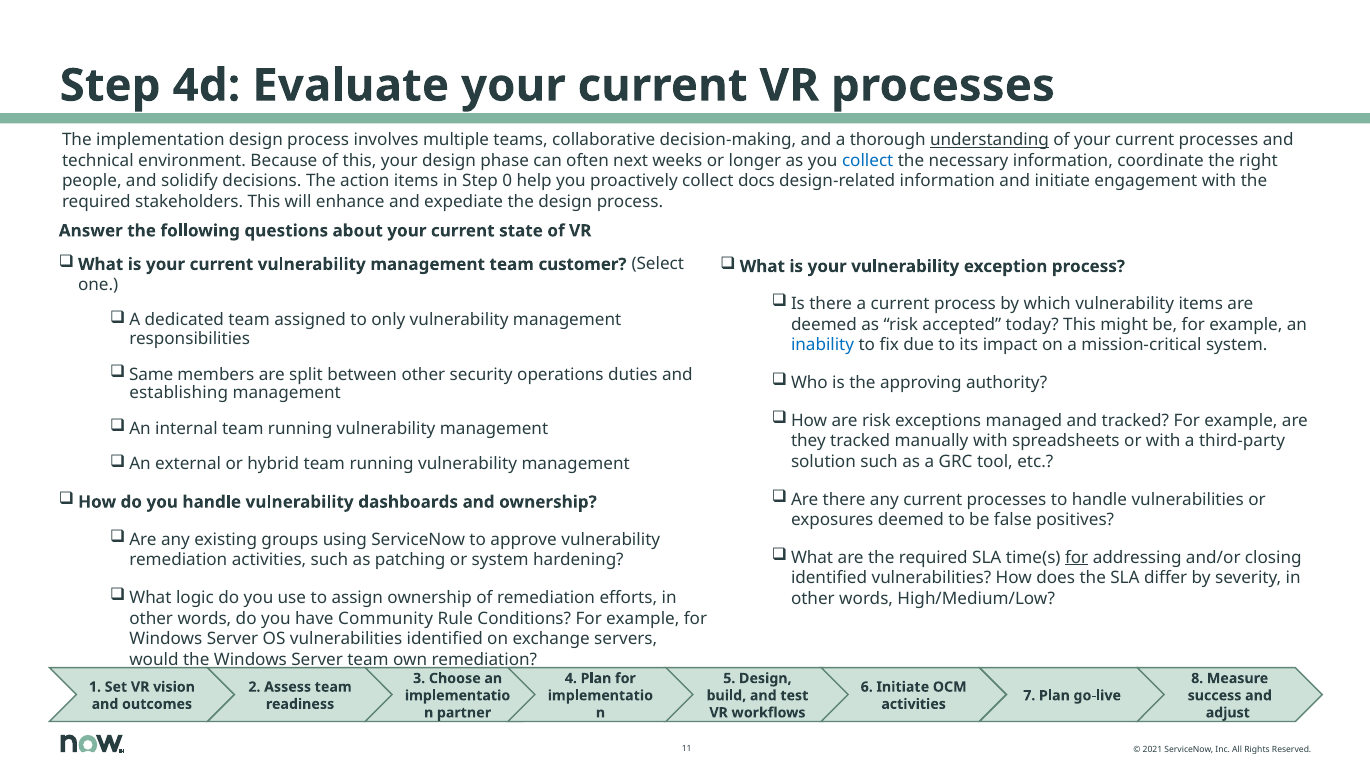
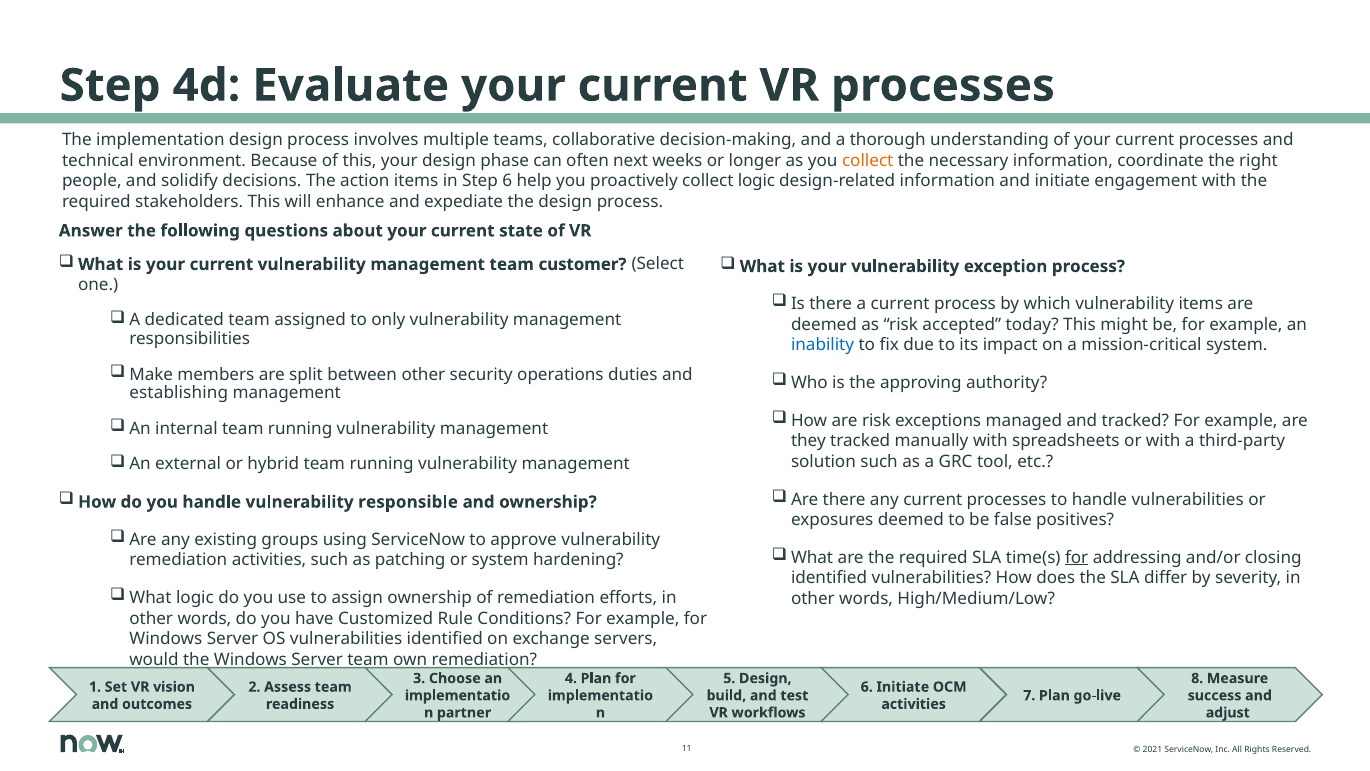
understanding underline: present -> none (989, 140)
collect colour: blue -> orange (868, 161)
Step 0: 0 -> 6 (507, 181)
collect docs: docs -> logic (756, 181)
Same: Same -> Make (151, 374)
dashboards: dashboards -> responsible (408, 502)
Community: Community -> Customized (386, 618)
